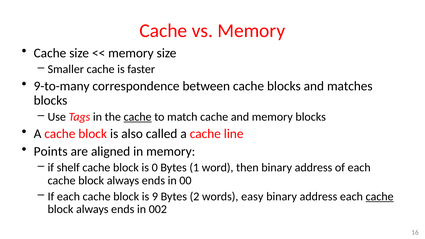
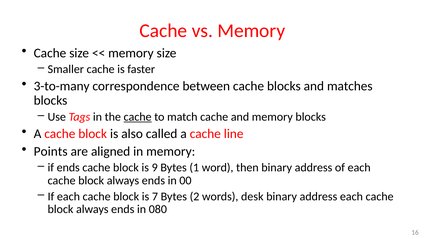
9-to-many: 9-to-many -> 3-to-many (62, 86)
if shelf: shelf -> ends (68, 168)
0: 0 -> 9 (155, 168)
9: 9 -> 7 (155, 196)
easy: easy -> desk (252, 196)
cache underline: present -> none (380, 196)
002: 002 -> 080 (158, 209)
